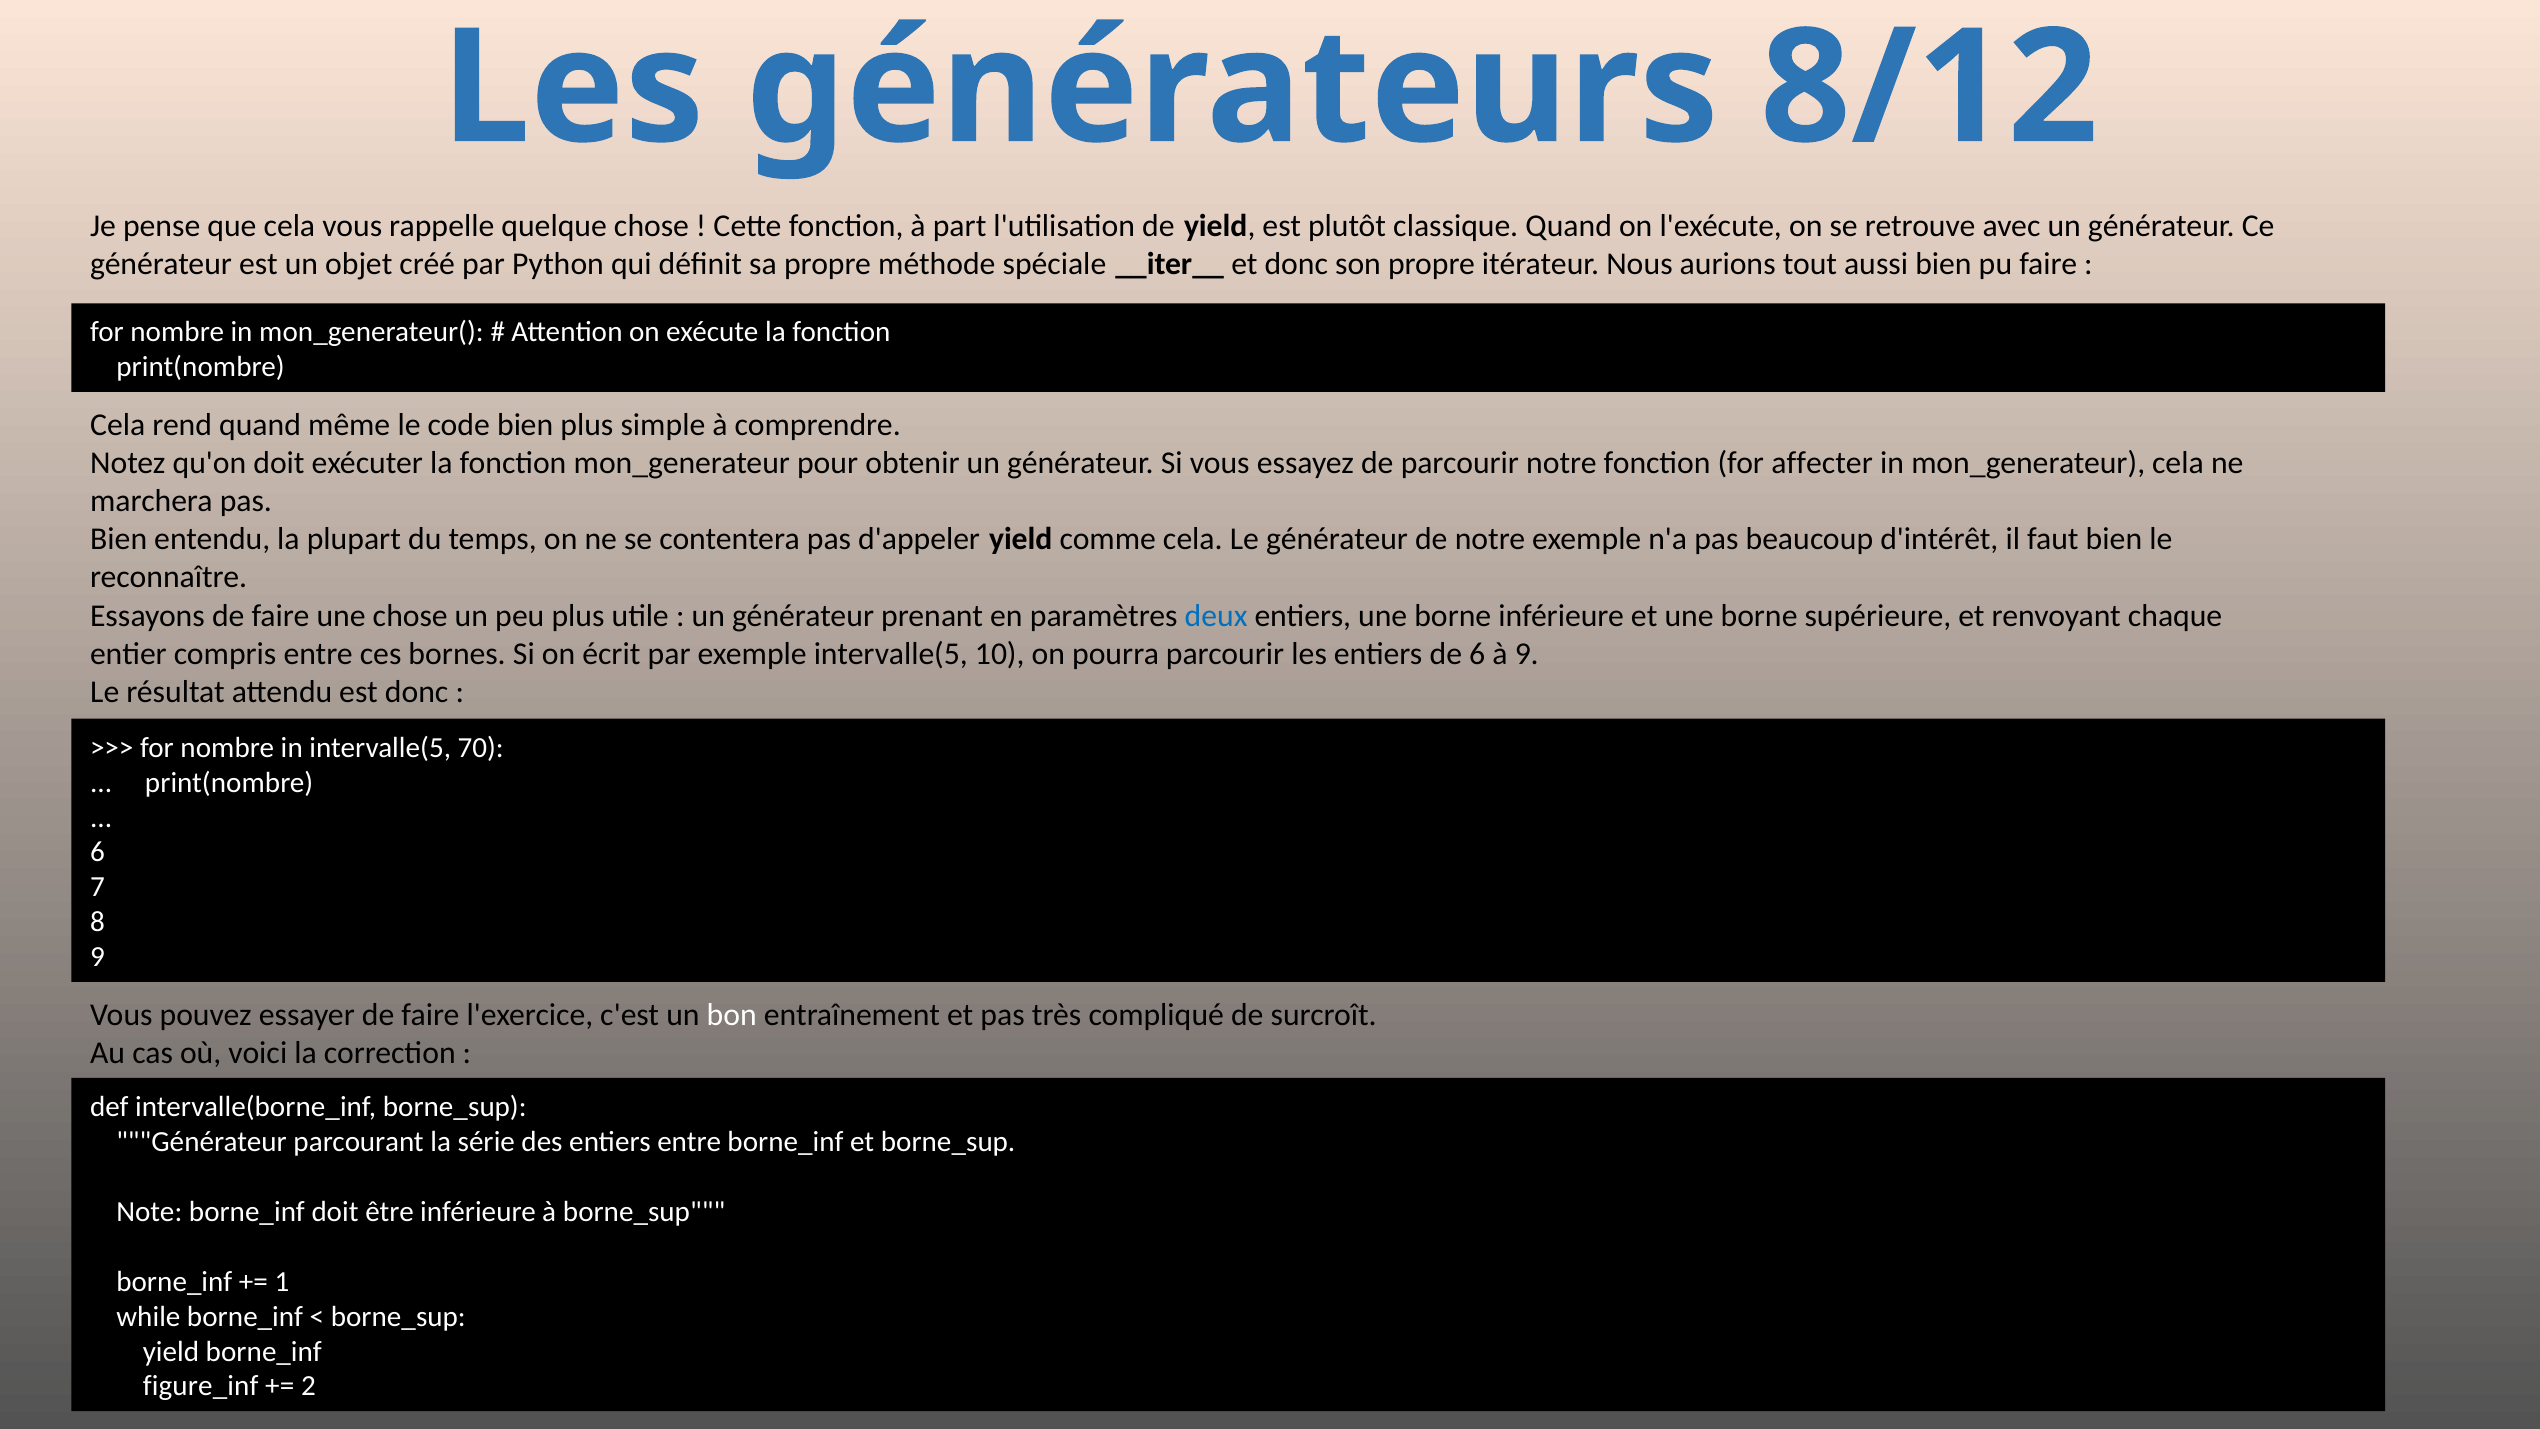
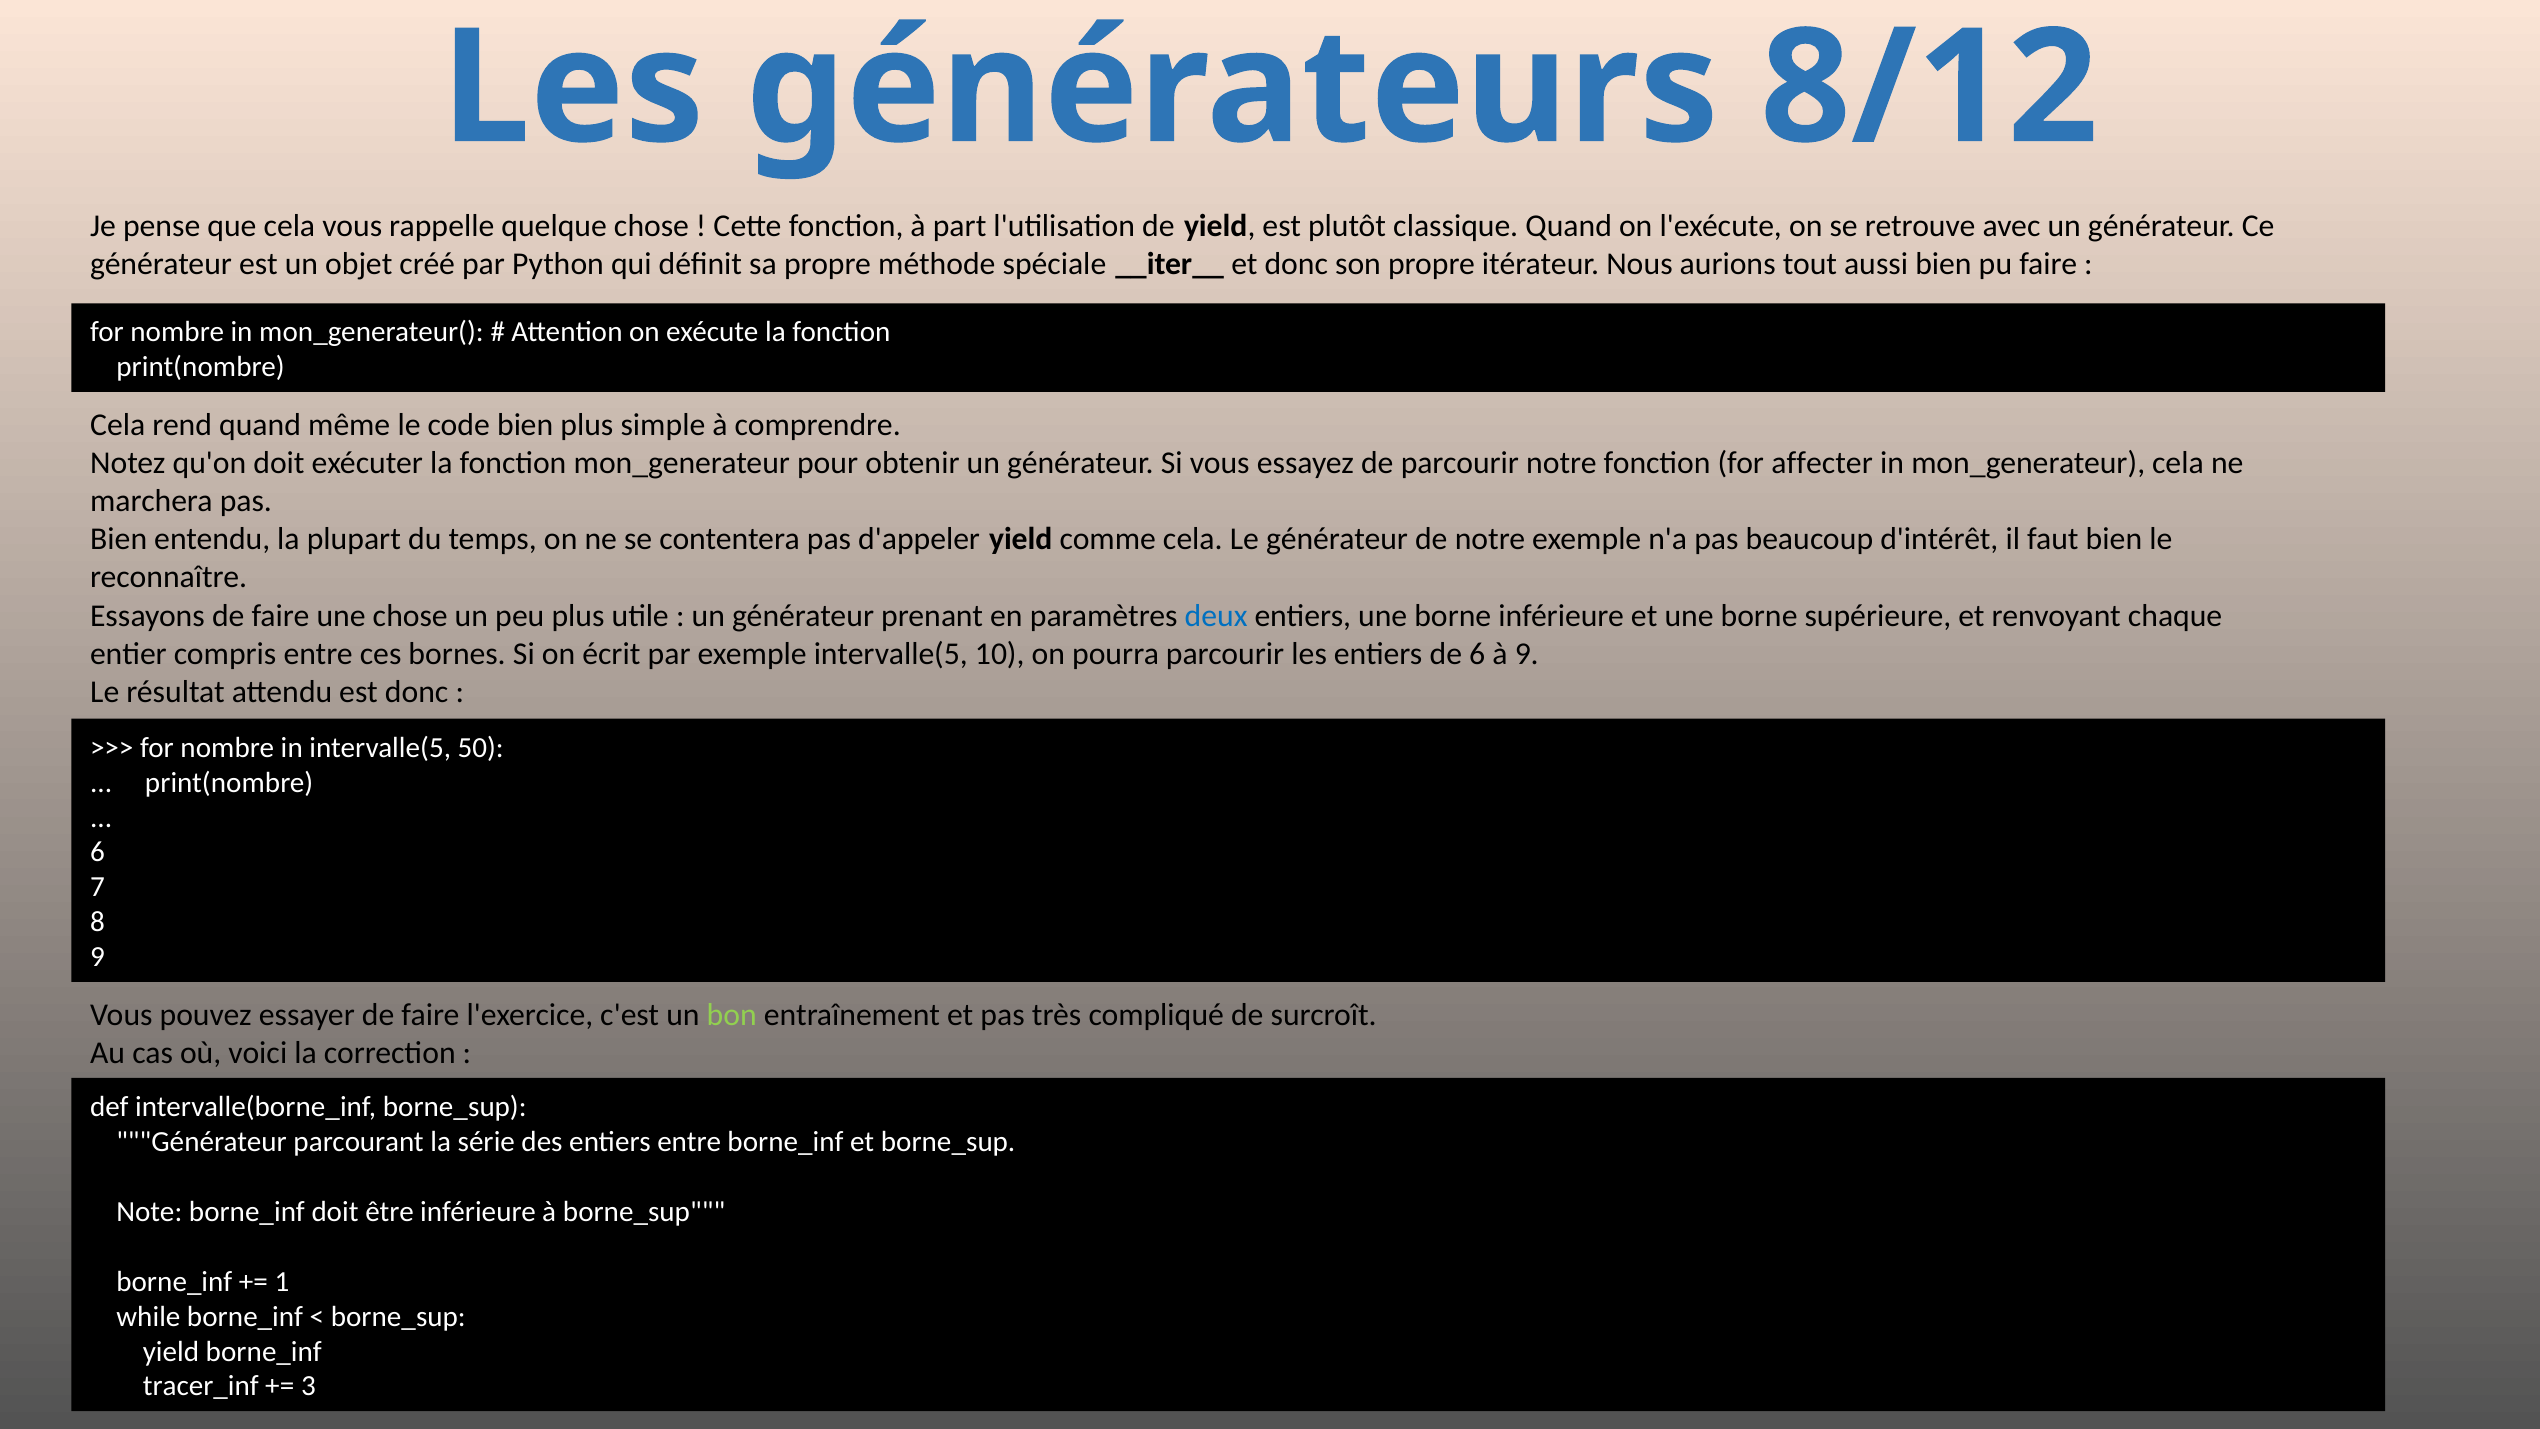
70: 70 -> 50 (481, 747)
bon colour: white -> light green (732, 1014)
figure_inf: figure_inf -> tracer_inf (201, 1386)
2: 2 -> 3 (308, 1386)
